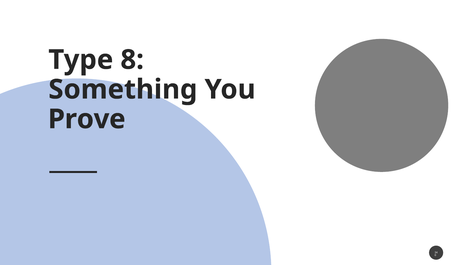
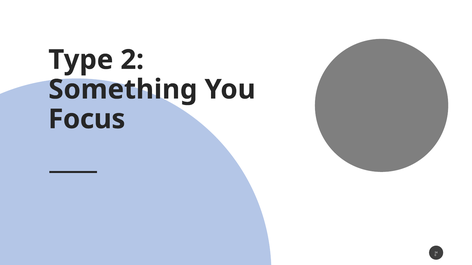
8: 8 -> 2 (132, 60)
Prove: Prove -> Focus (87, 119)
